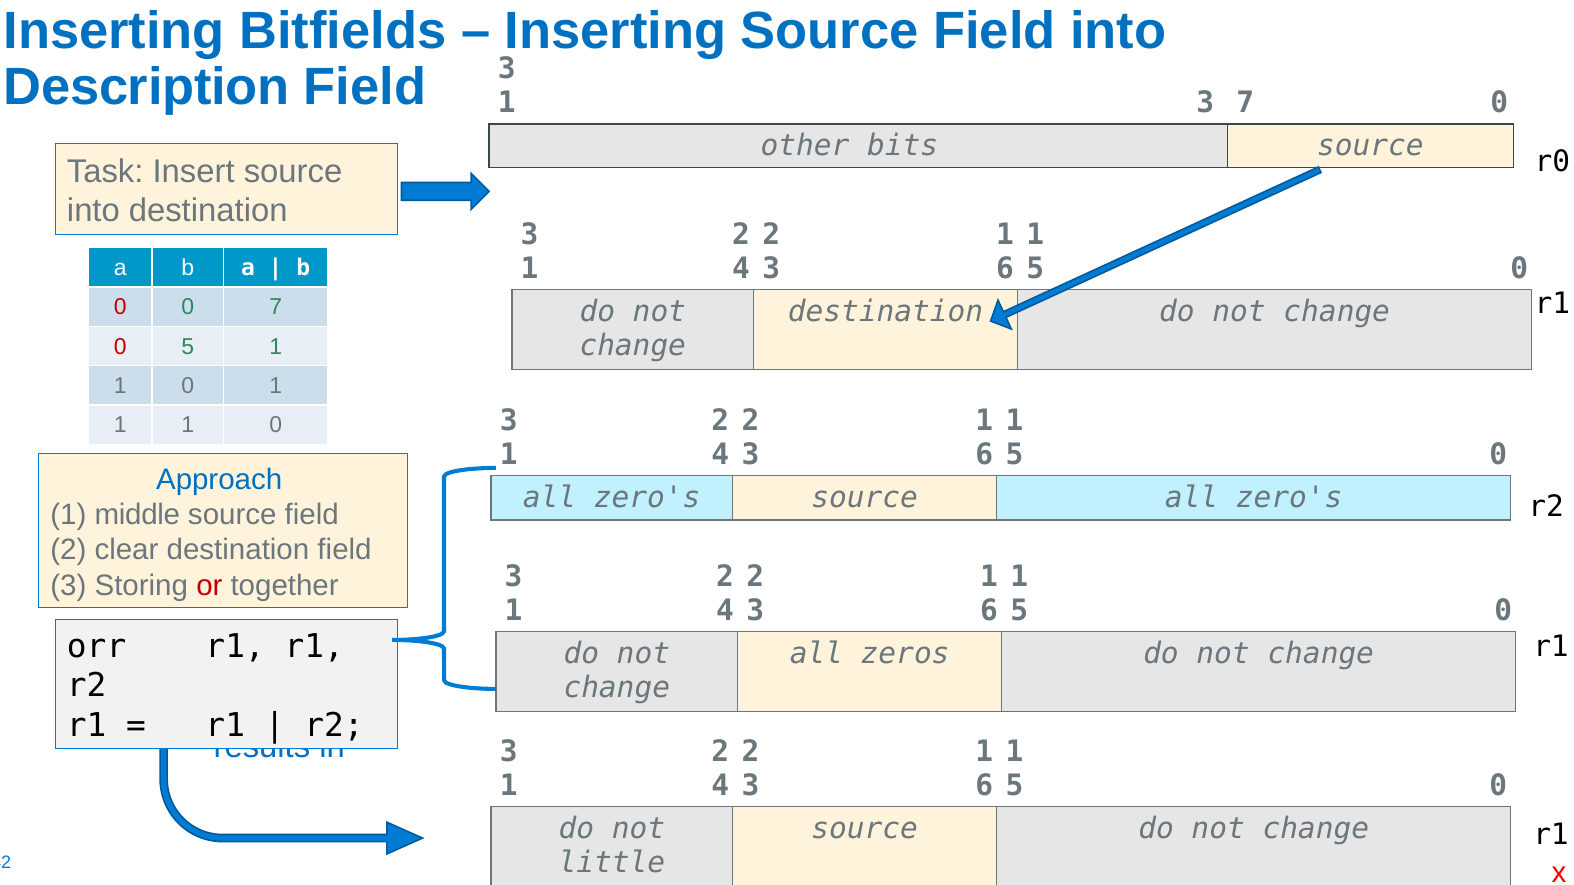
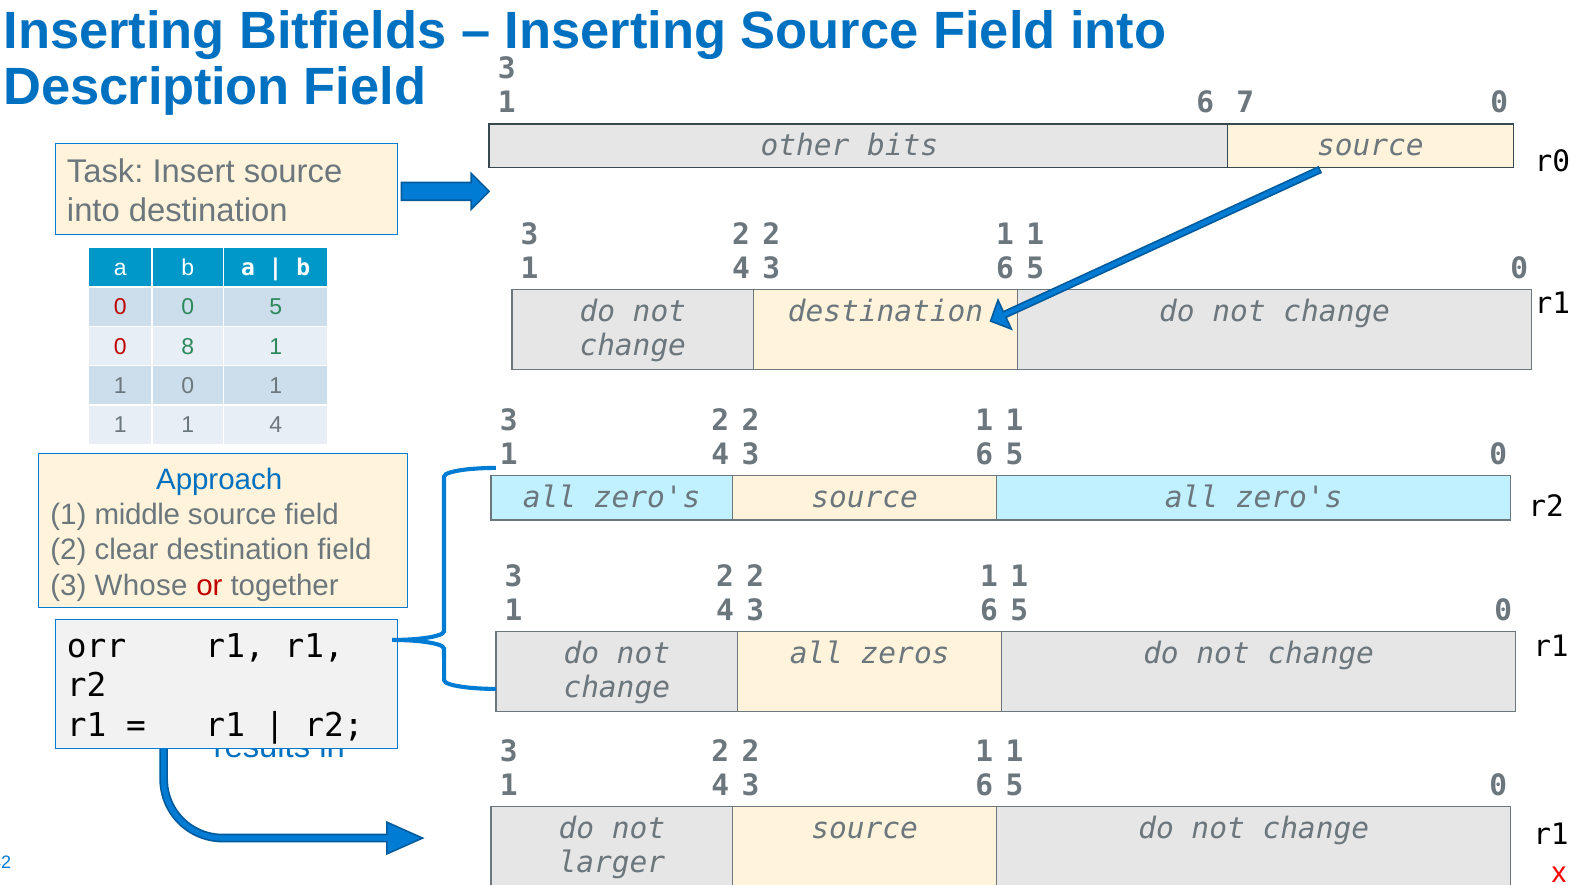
3: 3 -> 6 (1205, 103)
0 7: 7 -> 5 (276, 307)
0 5: 5 -> 8 (188, 347)
0: 0 -> 4 (276, 425)
Storing: Storing -> Whose (141, 586)
little: little -> larger (612, 863)
